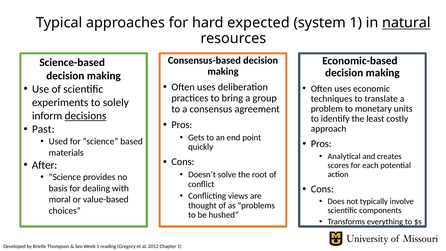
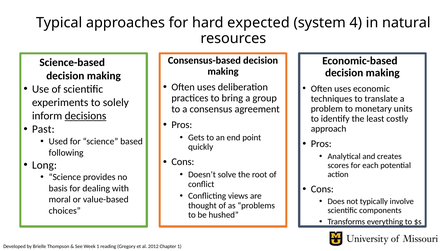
system 1: 1 -> 4 (356, 23)
natural underline: present -> none (406, 23)
materials: materials -> following (66, 153)
After: After -> Long (44, 165)
